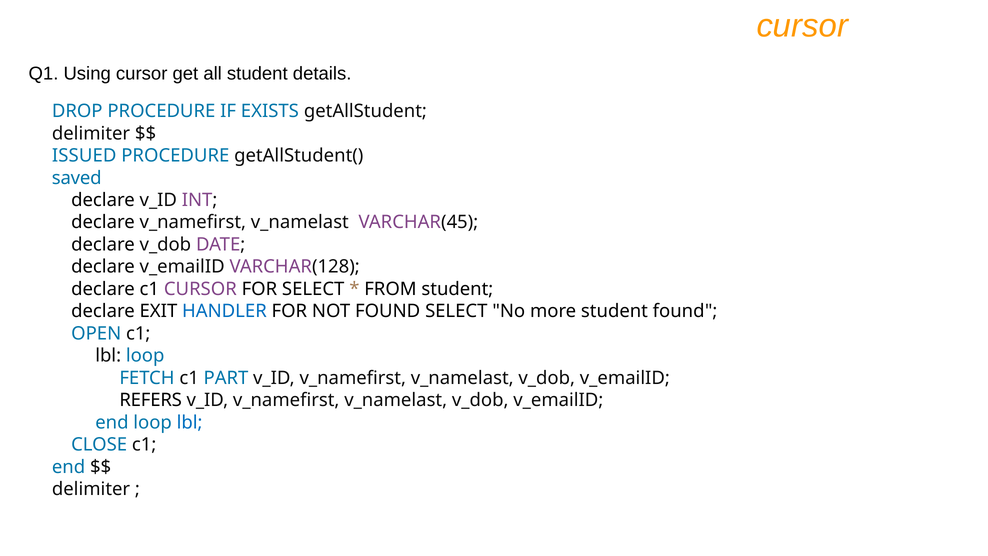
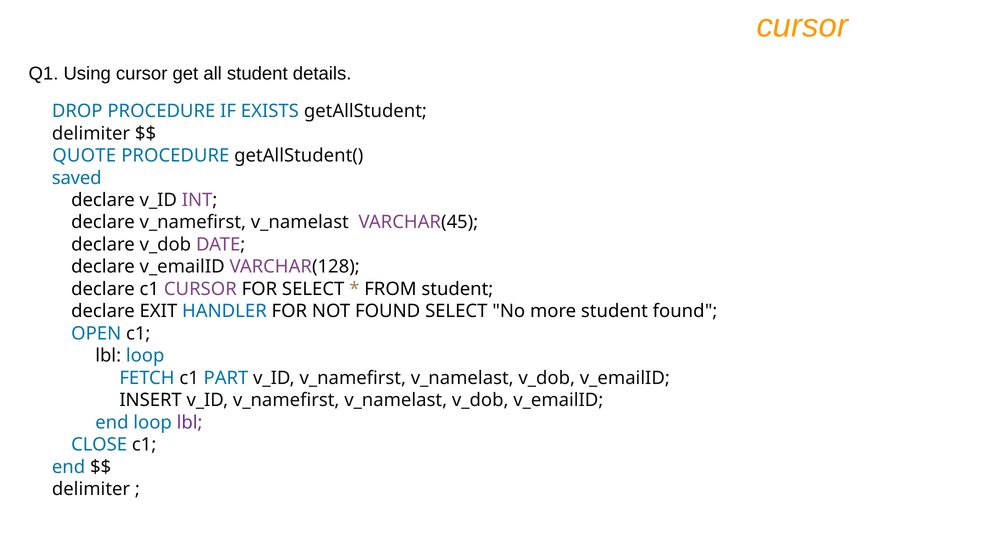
ISSUED: ISSUED -> QUOTE (84, 156)
REFERS: REFERS -> INSERT (151, 400)
lbl colour: blue -> purple (190, 422)
